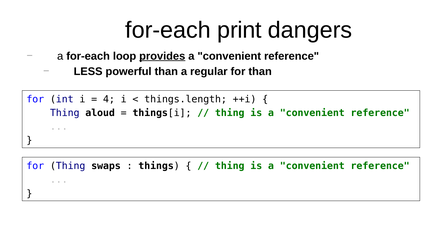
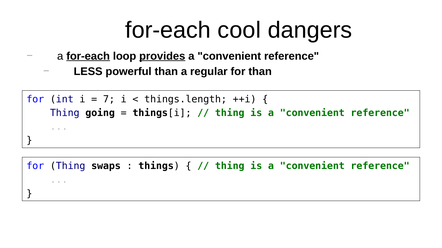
print: print -> cool (239, 30)
for-each underline: none -> present (88, 56)
4: 4 -> 7 (109, 99)
aloud: aloud -> going (100, 113)
